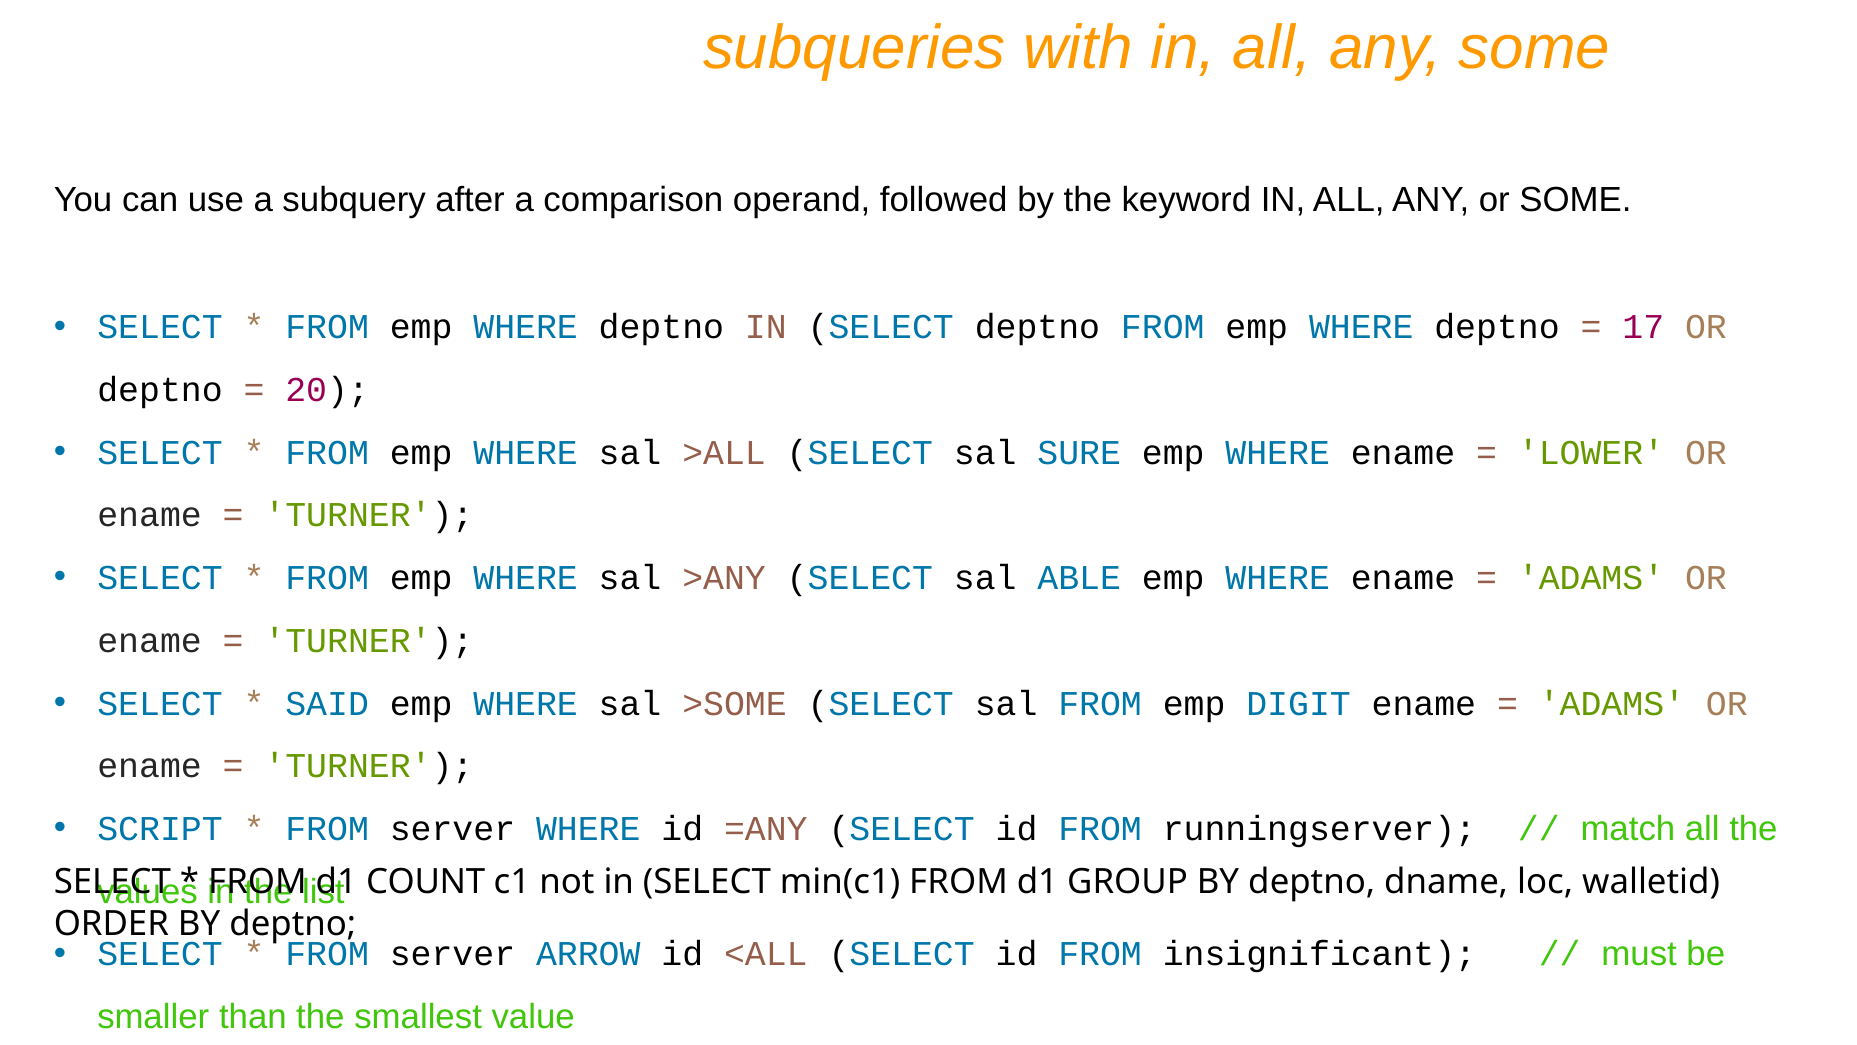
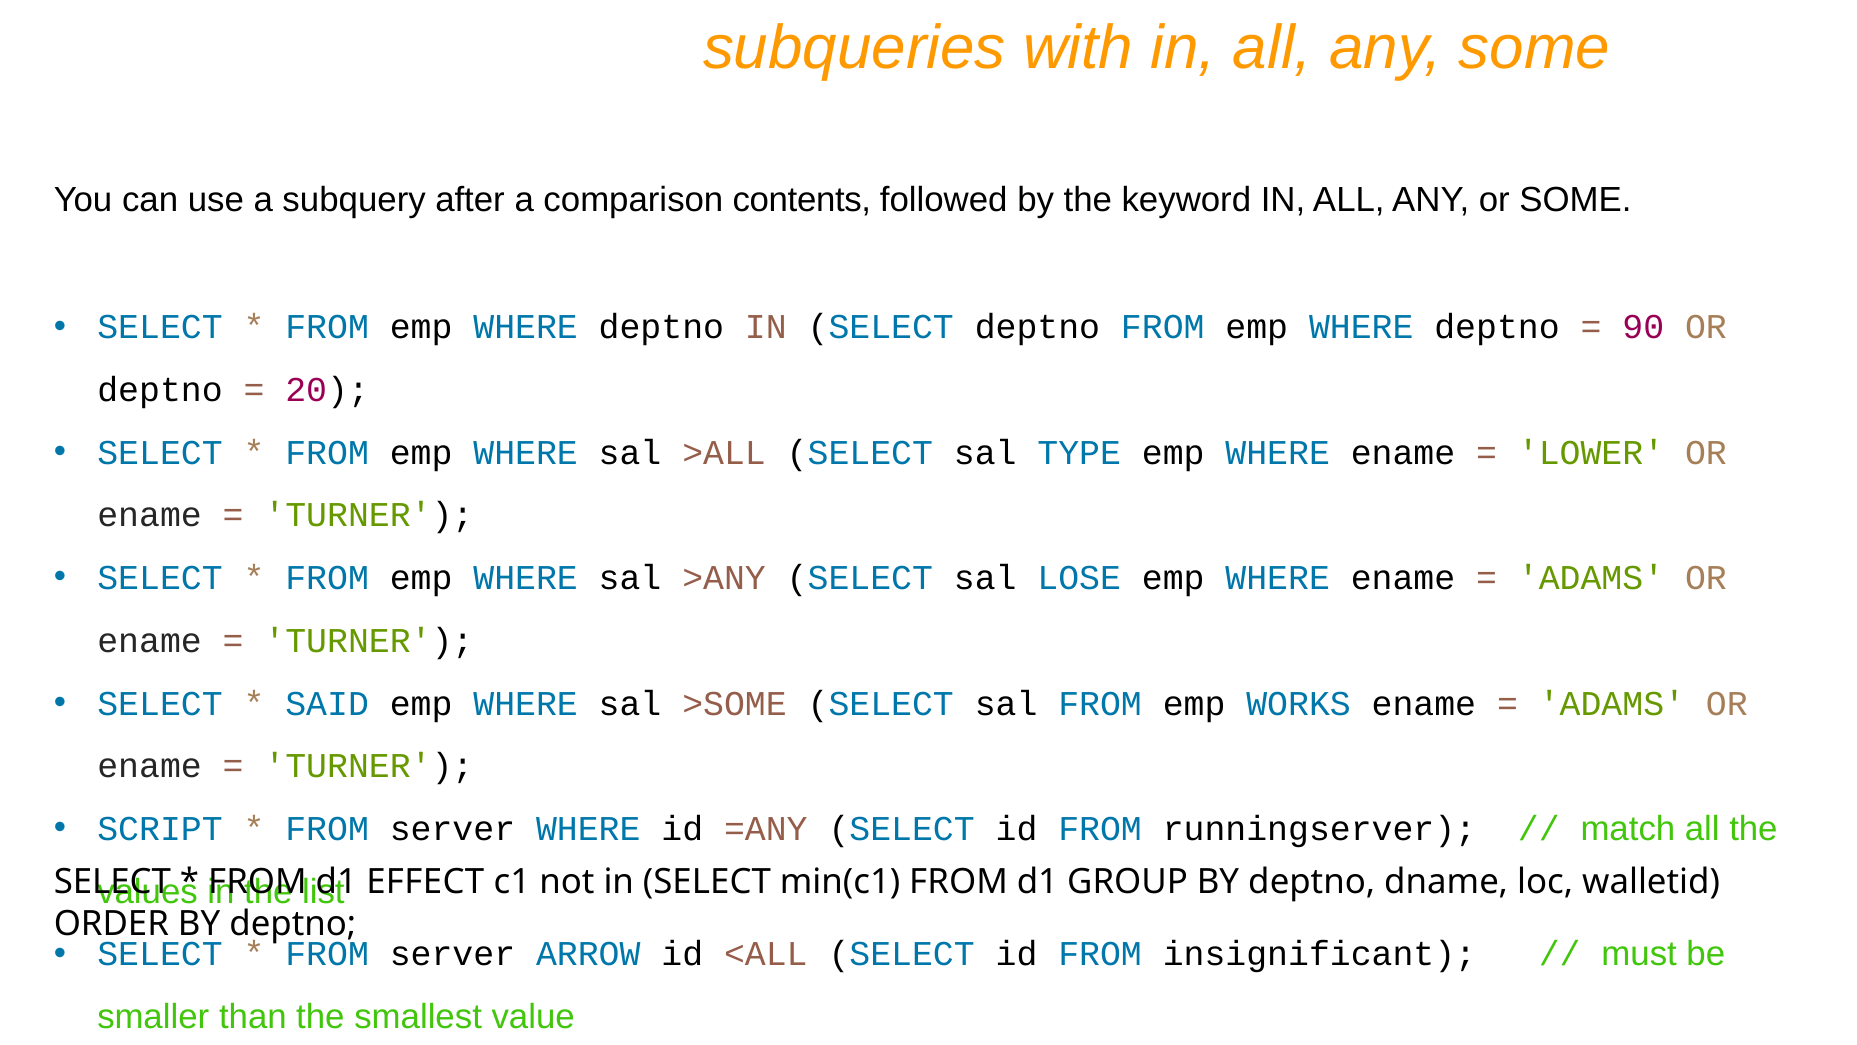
operand: operand -> contents (802, 200)
17: 17 -> 90 (1643, 327)
SURE: SURE -> TYPE (1079, 453)
ABLE: ABLE -> LOSE (1079, 578)
DIGIT: DIGIT -> WORKS (1299, 703)
COUNT: COUNT -> EFFECT (425, 882)
